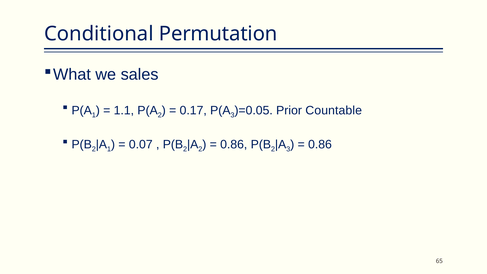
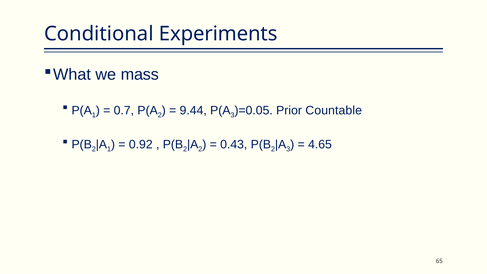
Permutation: Permutation -> Experiments (218, 34)
sales: sales -> mass (140, 75)
1.1: 1.1 -> 0.7 (124, 111)
0.17: 0.17 -> 9.44 (193, 111)
0.07: 0.07 -> 0.92 (141, 145)
0.86: 0.86 -> 0.43 (234, 145)
0.86: 0.86 -> 4.65 (320, 145)
